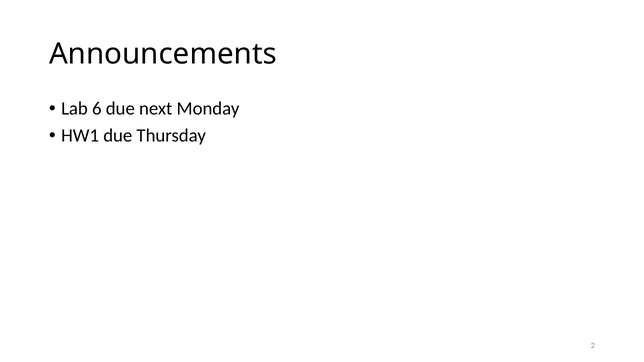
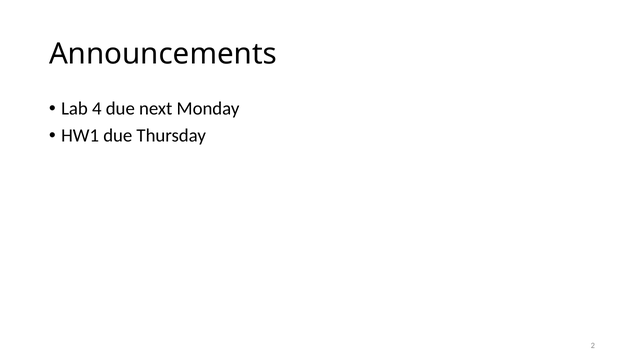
6: 6 -> 4 (97, 109)
